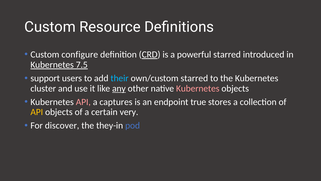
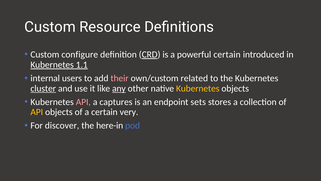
powerful starred: starred -> certain (227, 54)
7.5: 7.5 -> 1.1 (82, 65)
support: support -> internal (45, 78)
their colour: light blue -> pink (120, 78)
own/custom starred: starred -> related (194, 78)
cluster underline: none -> present (43, 88)
Kubernetes colour: pink -> yellow (198, 88)
true: true -> sets (198, 102)
they-in: they-in -> here-in (110, 125)
